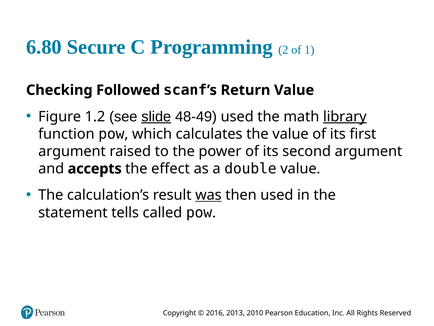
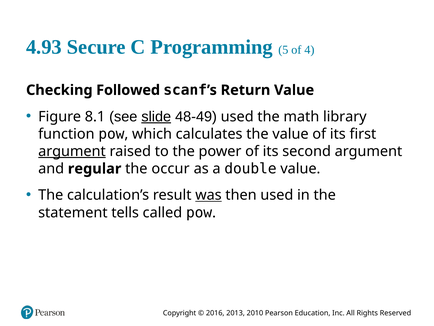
6.80: 6.80 -> 4.93 (44, 47)
2: 2 -> 5 (283, 50)
1: 1 -> 4 (309, 50)
1.2: 1.2 -> 8.1 (95, 116)
library underline: present -> none (345, 116)
argument underline: none -> present (72, 151)
accepts: accepts -> regular (95, 168)
effect: effect -> occur (171, 168)
